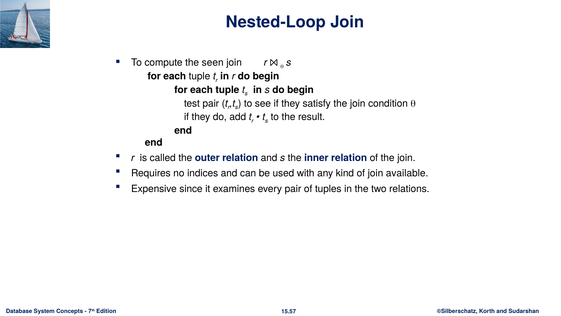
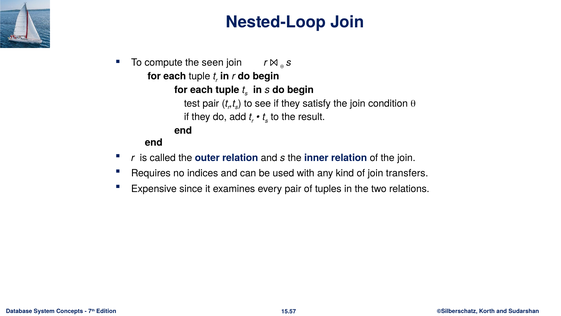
available: available -> transfers (407, 173)
